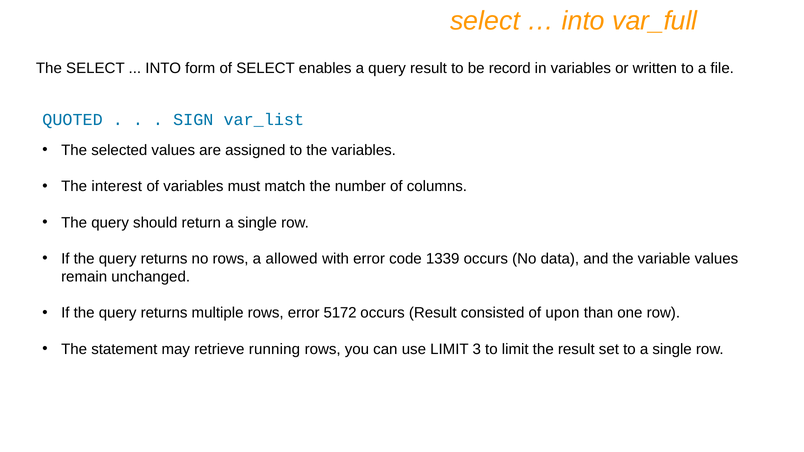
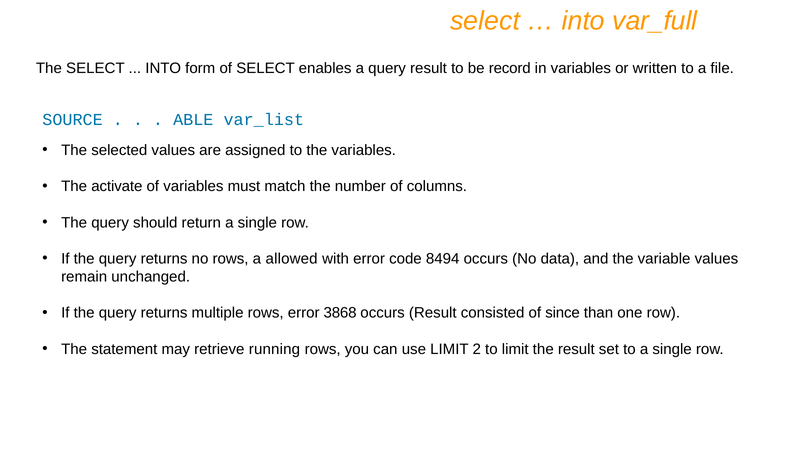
QUOTED: QUOTED -> SOURCE (73, 120)
SIGN: SIGN -> ABLE (193, 120)
interest: interest -> activate (117, 187)
1339: 1339 -> 8494 (443, 259)
5172: 5172 -> 3868 (340, 313)
upon: upon -> since (563, 313)
3: 3 -> 2 (477, 349)
